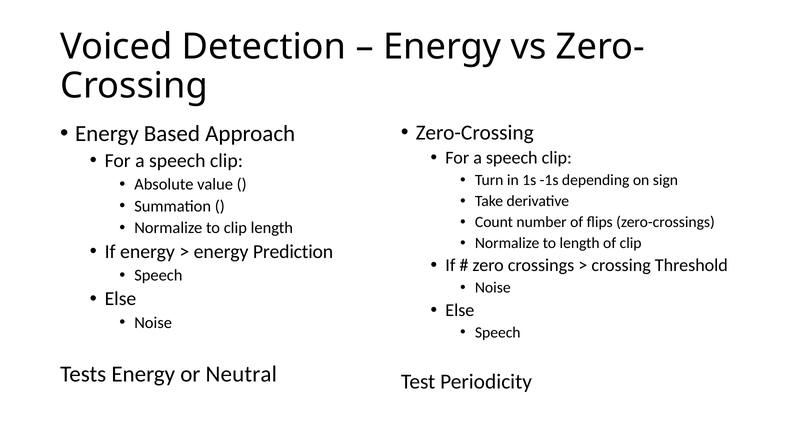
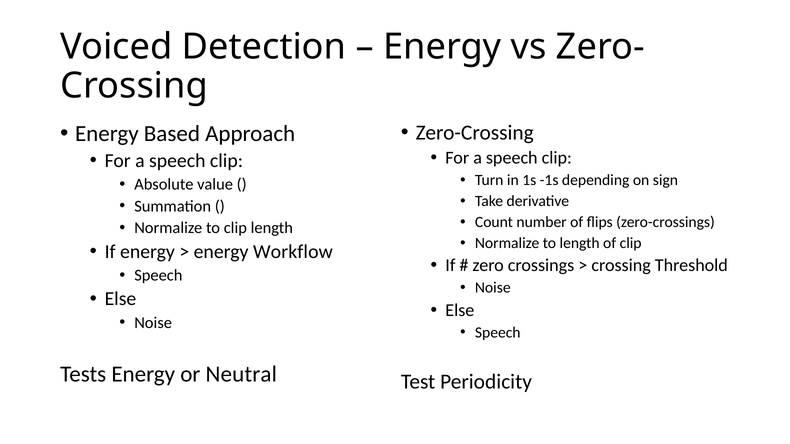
Prediction: Prediction -> Workflow (293, 252)
